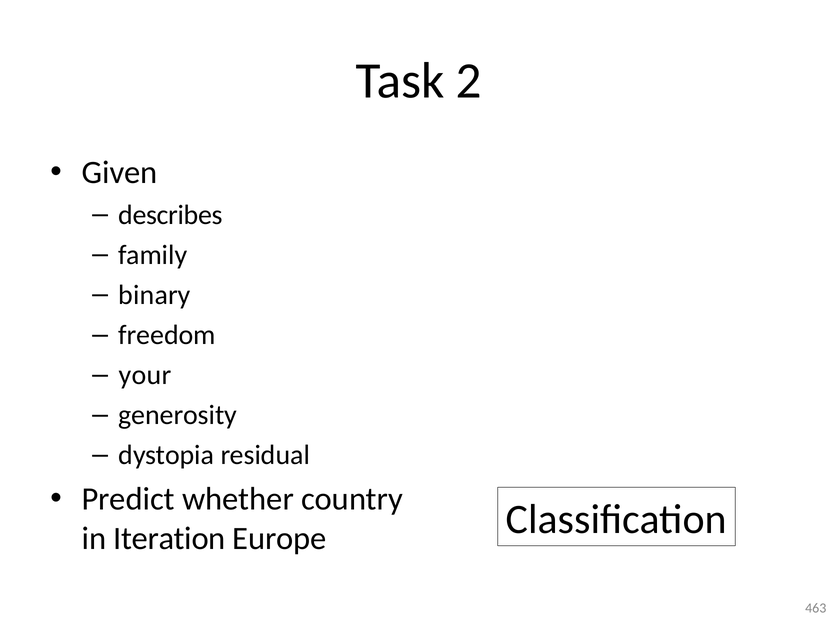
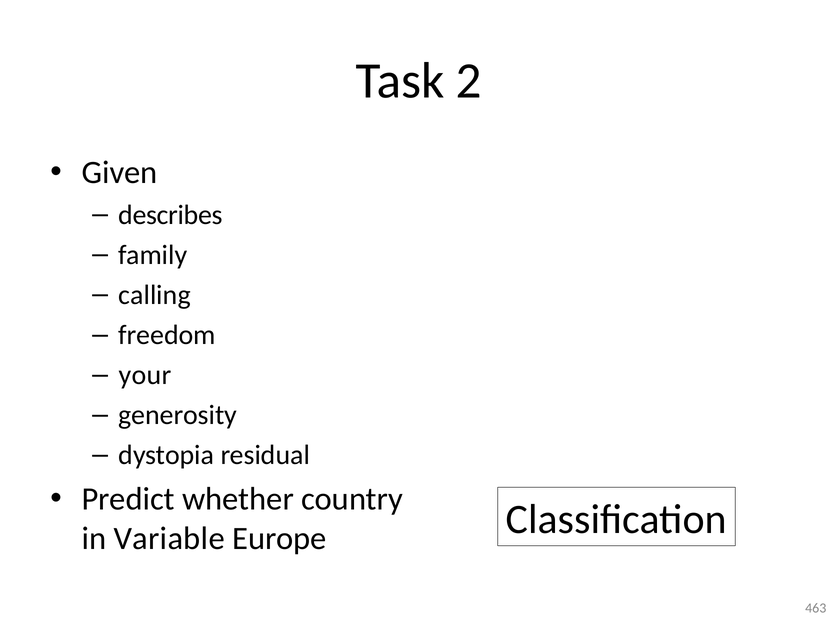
binary: binary -> calling (155, 295)
Iteration: Iteration -> Variable (169, 539)
